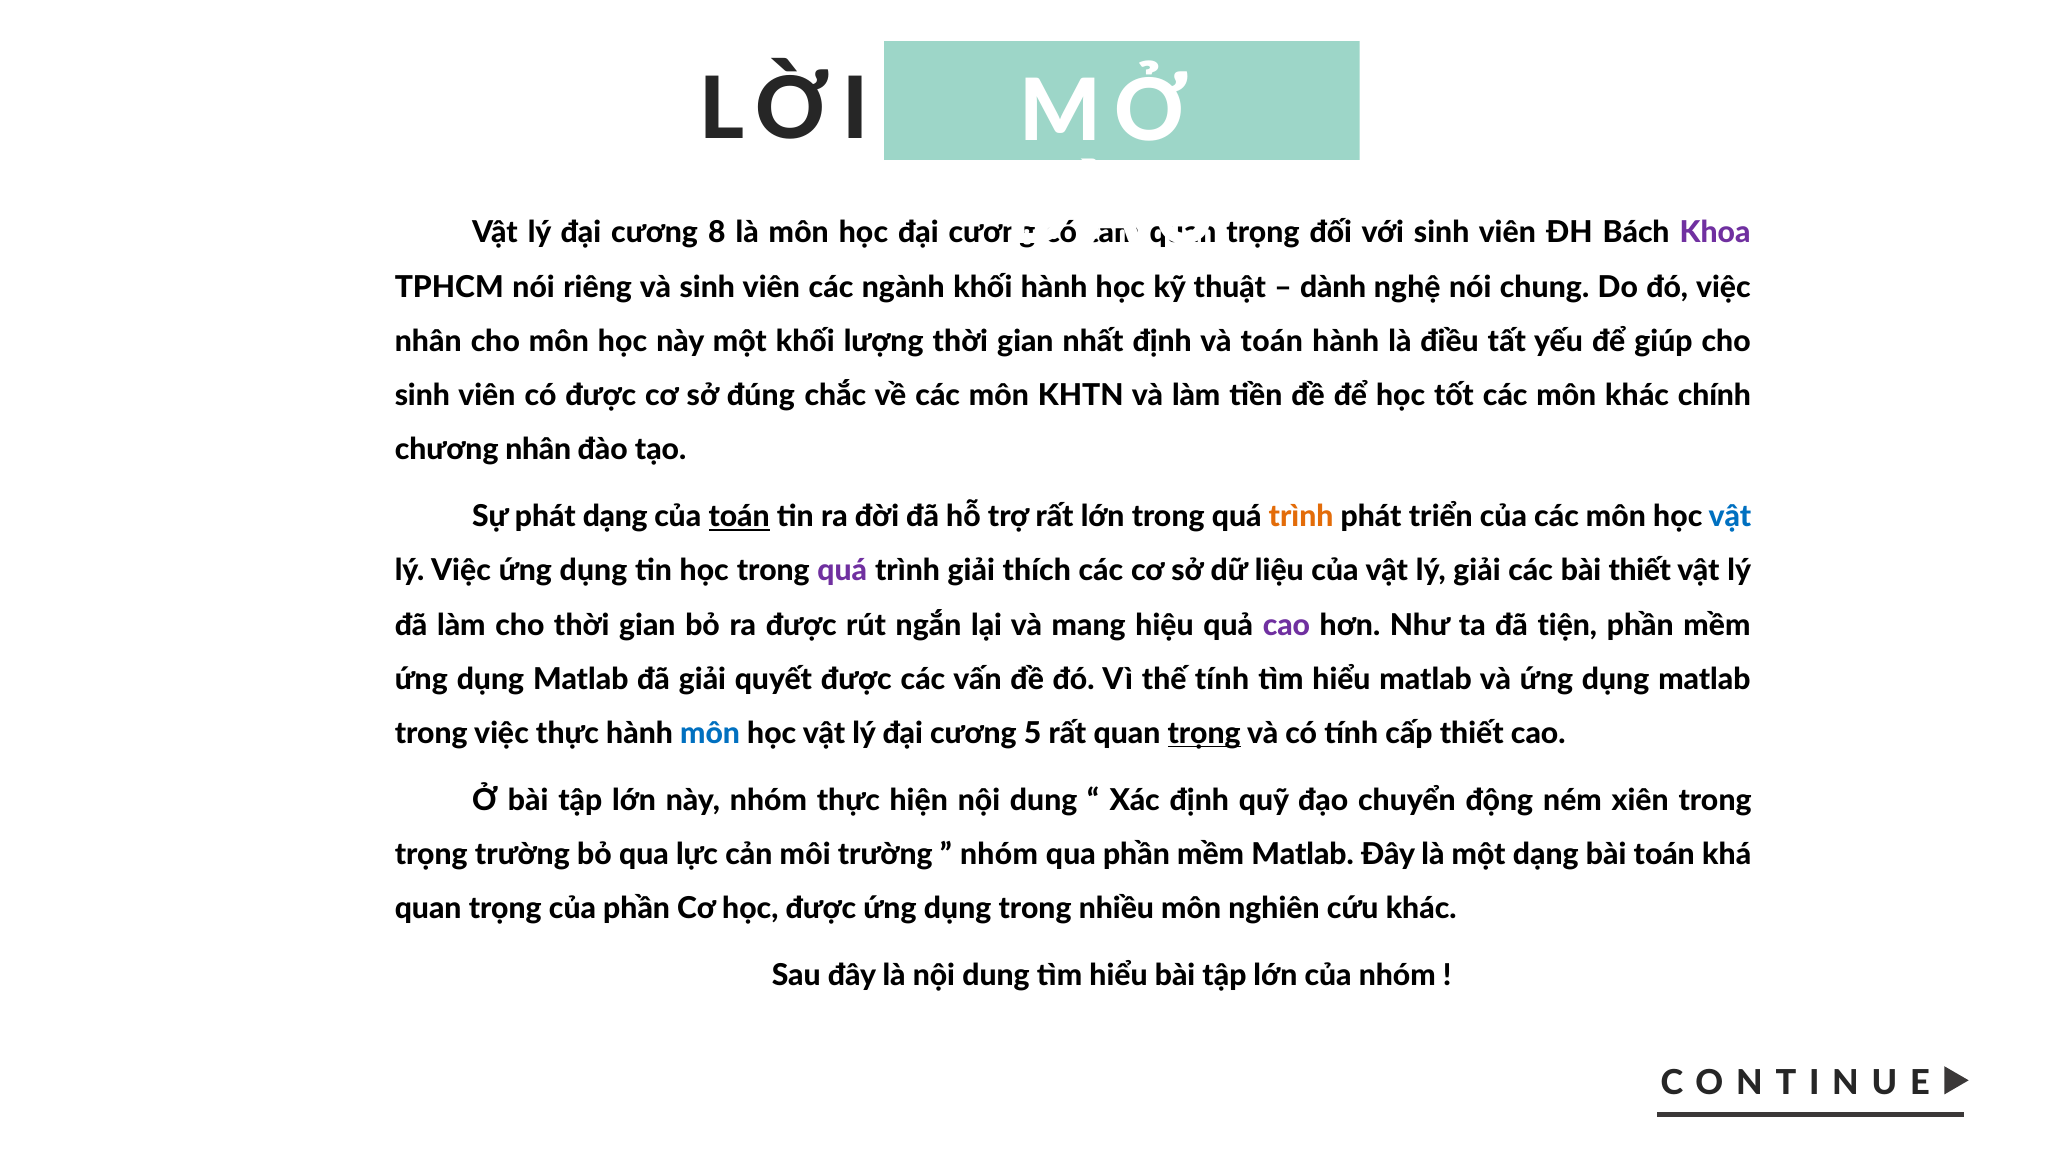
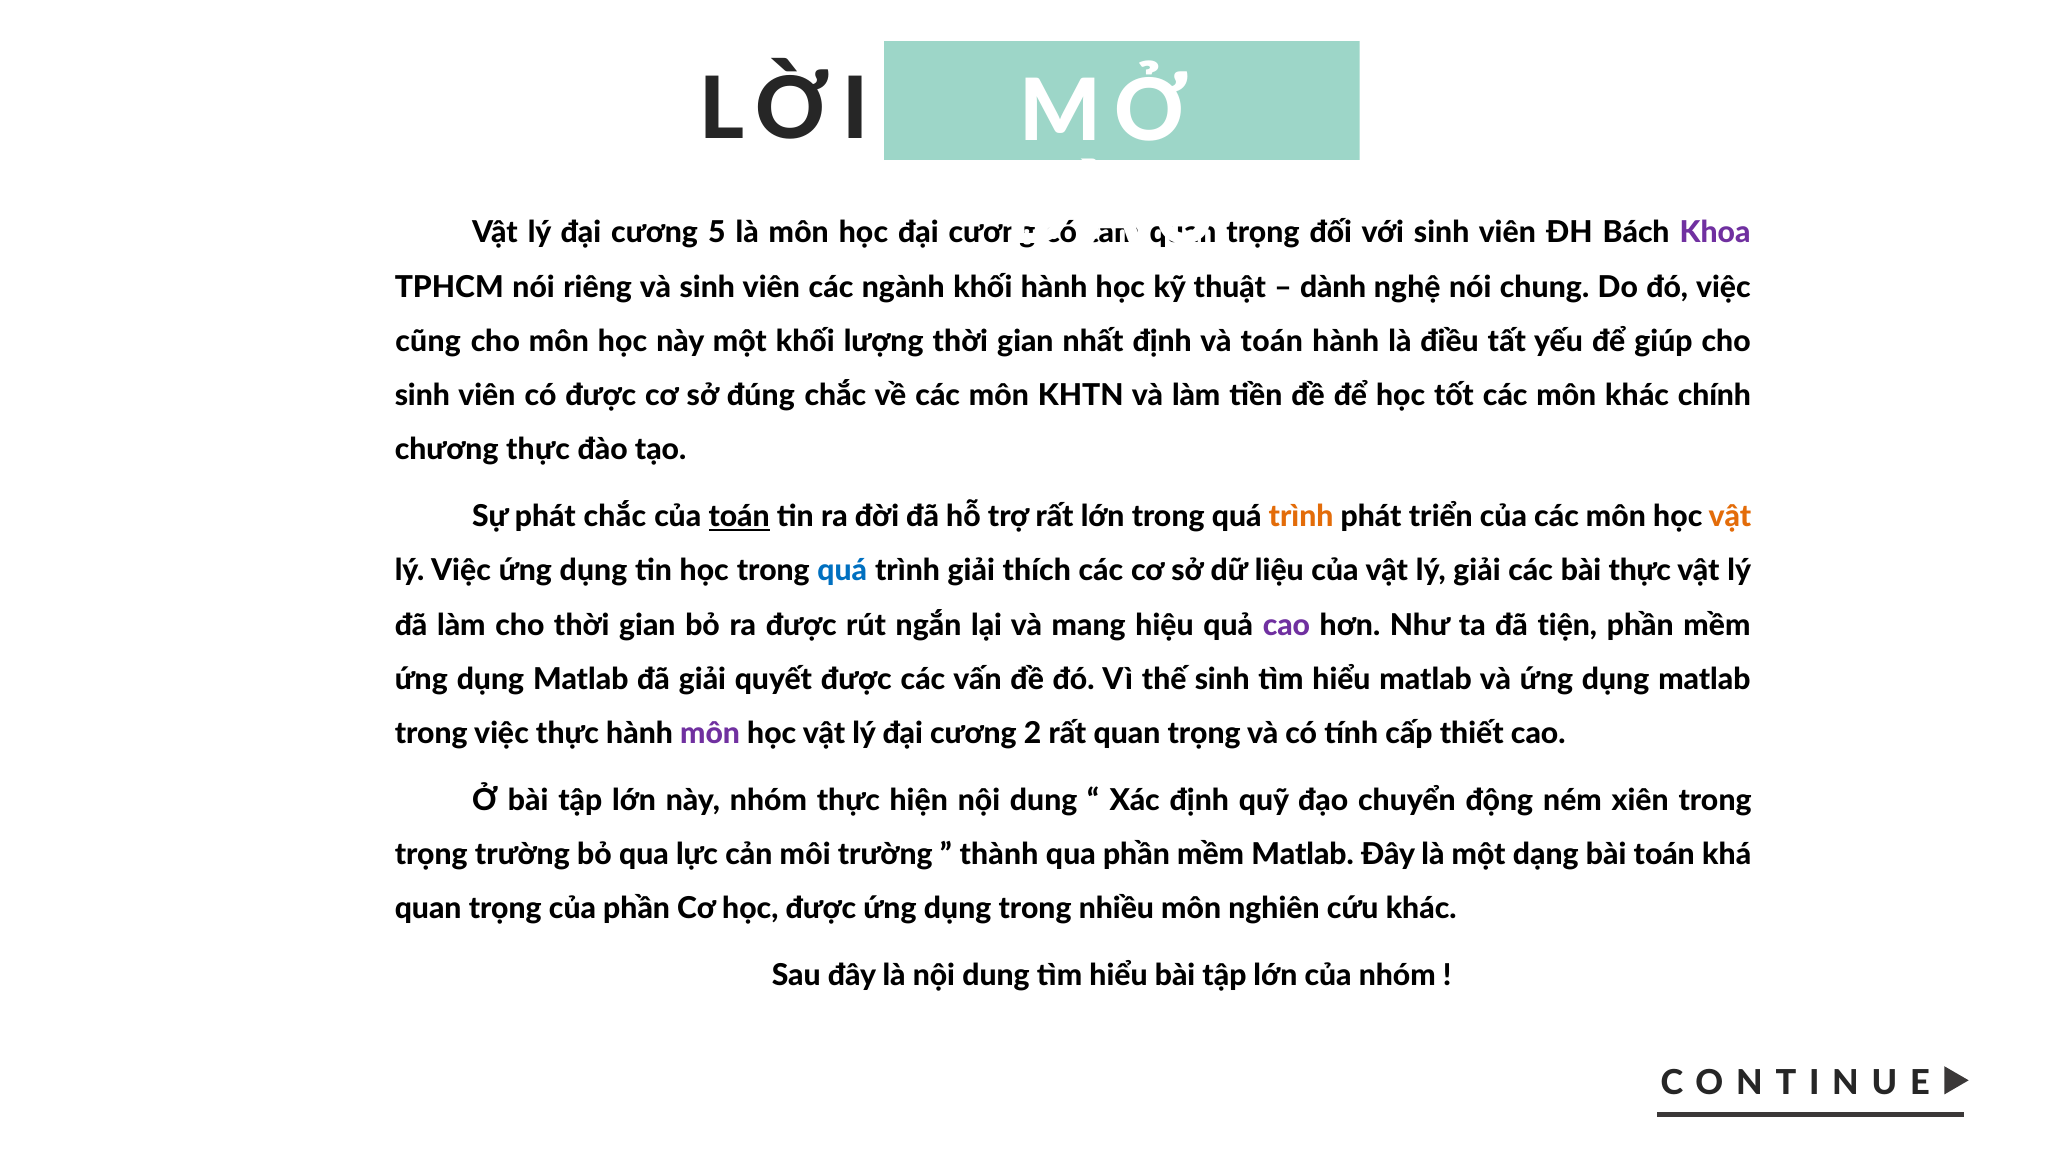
8: 8 -> 5 (717, 233)
nhân: nhân -> cũng (428, 341)
chương nhân: nhân -> thực (538, 450)
phát dạng: dạng -> chắc (615, 517)
vật colour: blue -> orange (1730, 517)
quá colour: purple -> blue (842, 571)
bài thiết: thiết -> thực (1640, 571)
thế tính: tính -> sinh (1222, 680)
môn colour: blue -> purple (710, 734)
5: 5 -> 2 (1033, 734)
trọng underline: present -> none (1204, 734)
nhóm: nhóm -> thành (999, 855)
